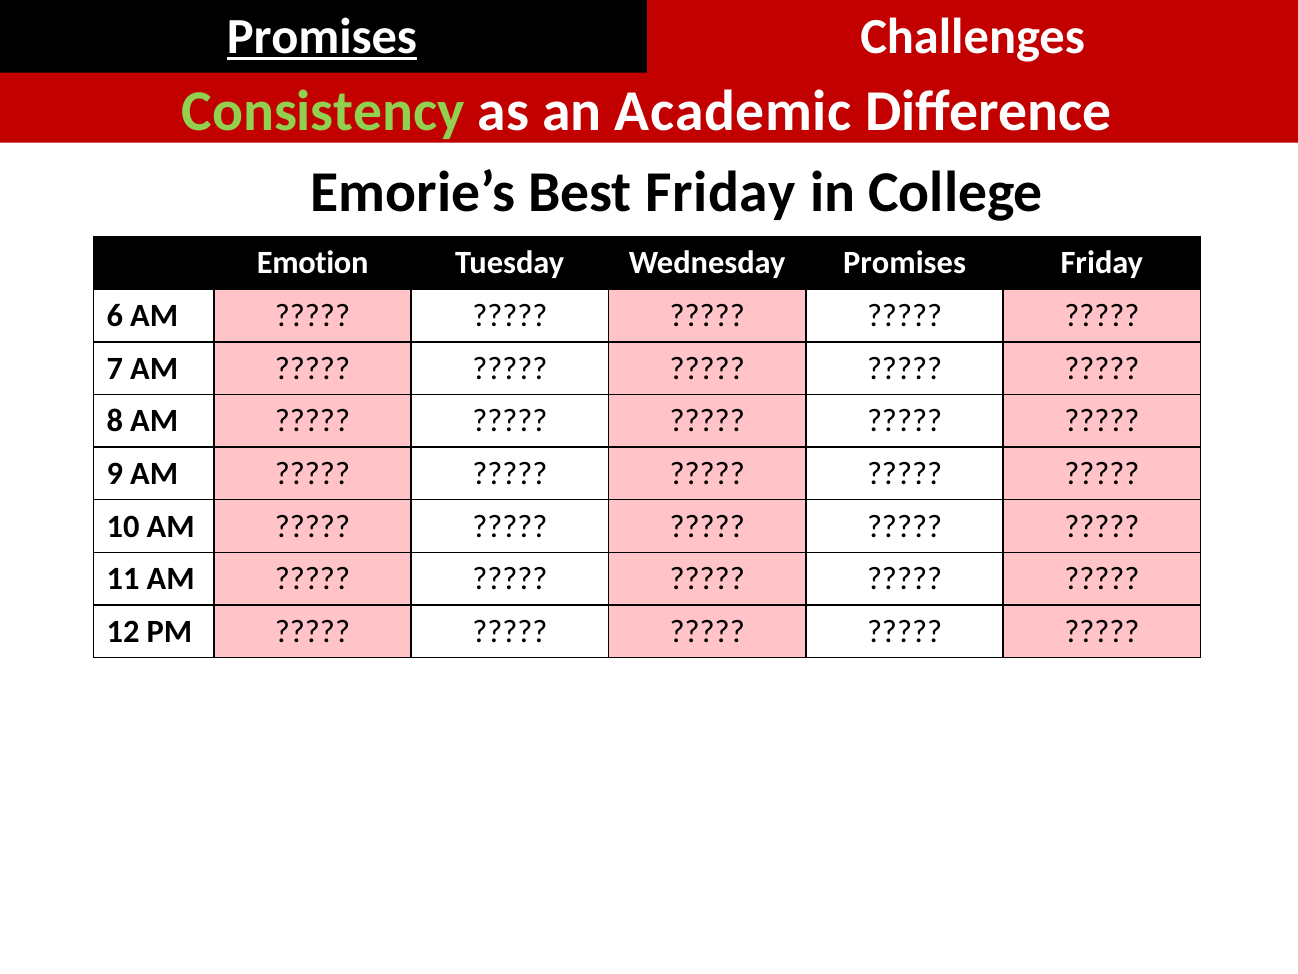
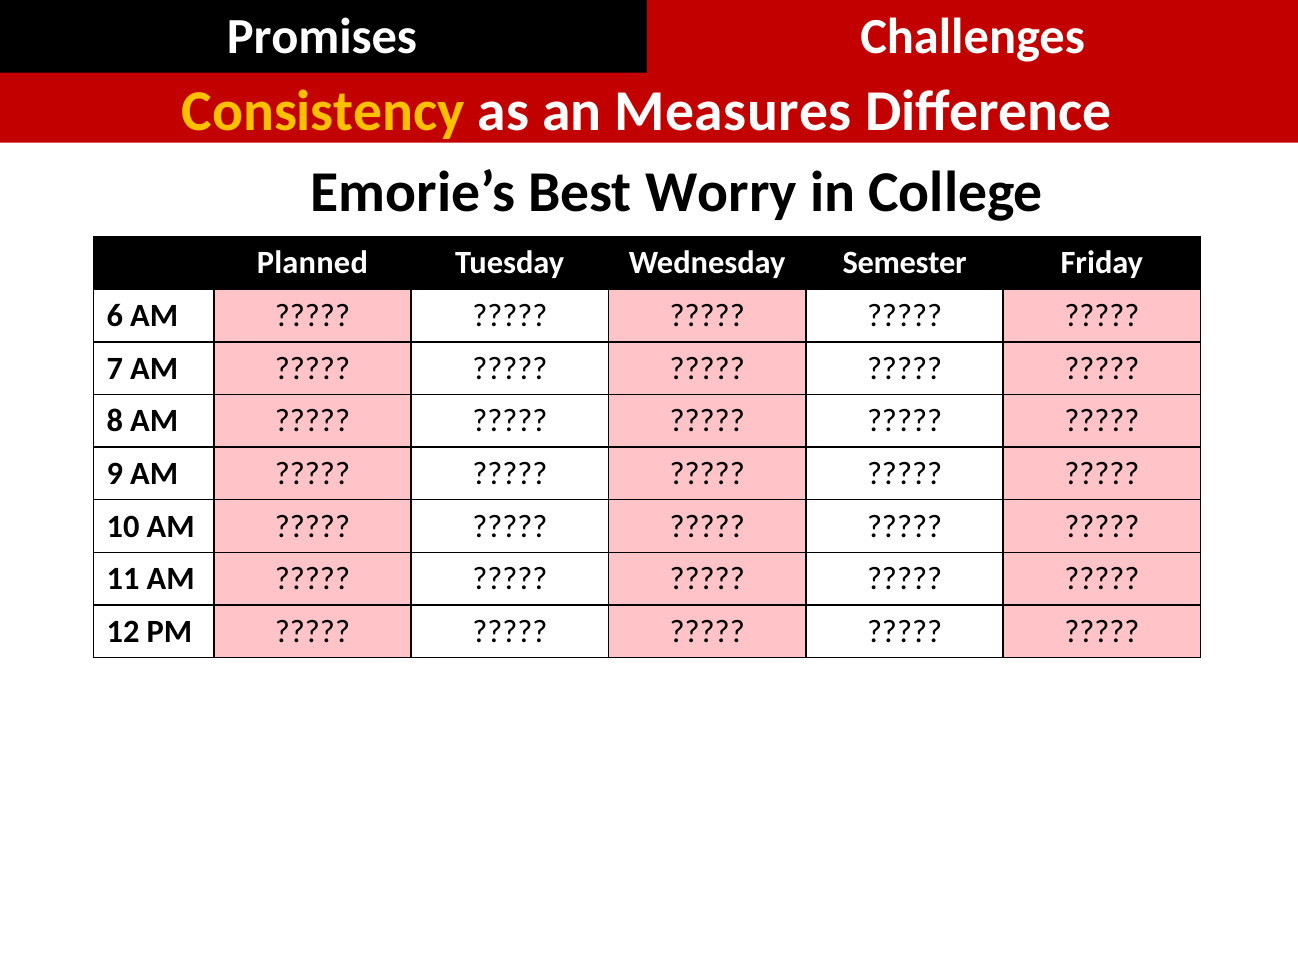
Promises underline: present -> none (322, 37)
Consistency colour: light green -> yellow (323, 112)
Academic: Academic -> Measures (733, 112)
Best Friday: Friday -> Worry (721, 192)
Emotion: Emotion -> Planned (312, 263)
Wednesday Promises: Promises -> Semester (905, 263)
